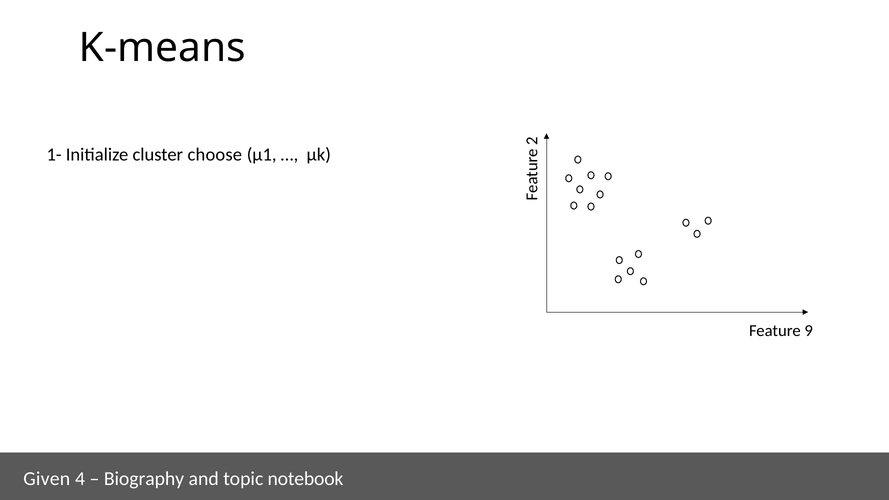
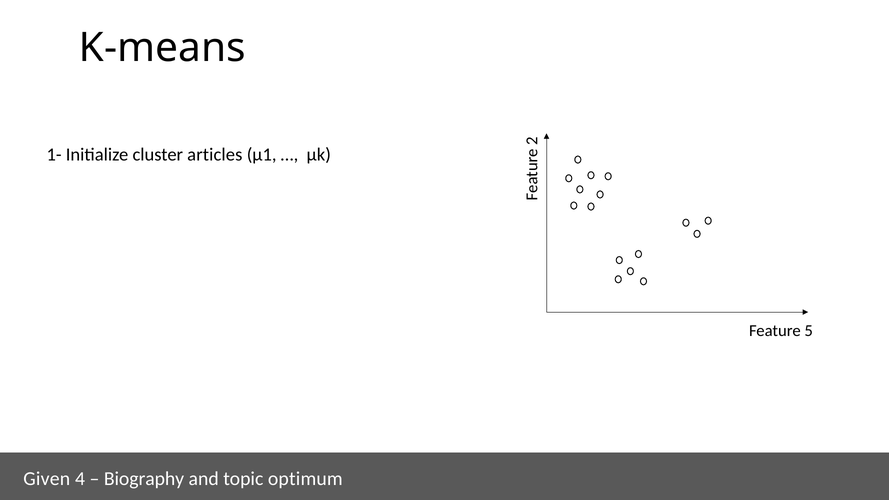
choose: choose -> articles (215, 155)
9: 9 -> 5 (809, 331)
notebook: notebook -> optimum (305, 479)
